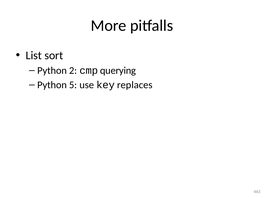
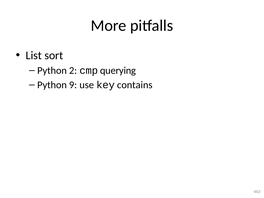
5: 5 -> 9 (73, 85)
replaces: replaces -> contains (135, 85)
